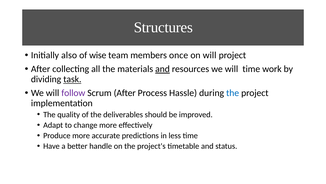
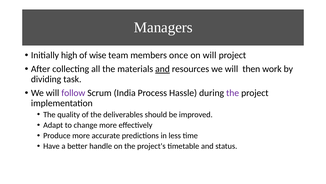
Structures: Structures -> Managers (163, 27)
also: also -> high (69, 55)
will time: time -> then (251, 69)
task underline: present -> none (72, 79)
Scrum After: After -> India (125, 93)
the colour: blue -> purple (233, 93)
